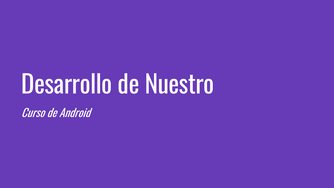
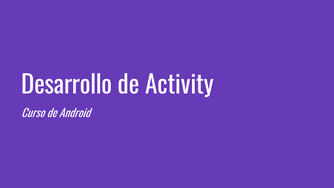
Nuestro: Nuestro -> Activity (179, 85)
